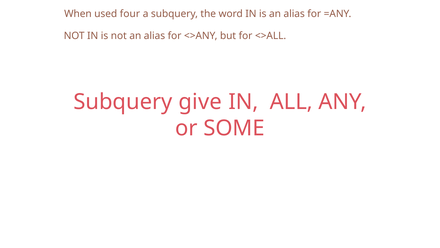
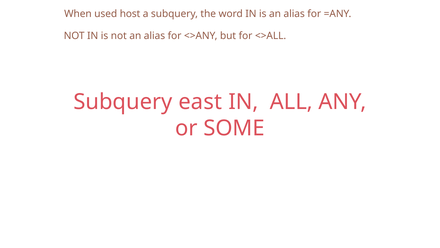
four: four -> host (130, 14)
give: give -> east (200, 102)
